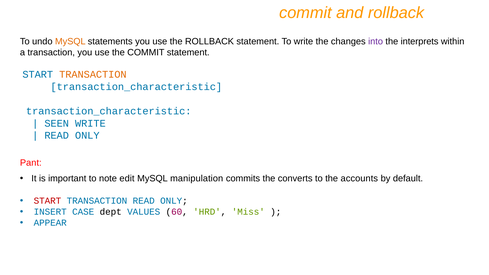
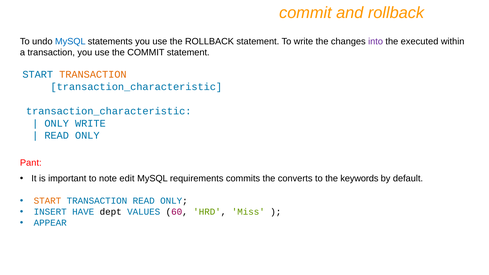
MySQL colour: orange -> blue (70, 42)
interprets: interprets -> executed (420, 42)
SEEN: SEEN -> ONLY (57, 123)
manipulation: manipulation -> requirements (197, 179)
accounts: accounts -> keywords (359, 179)
START colour: red -> orange (47, 201)
CASE: CASE -> HAVE (83, 212)
